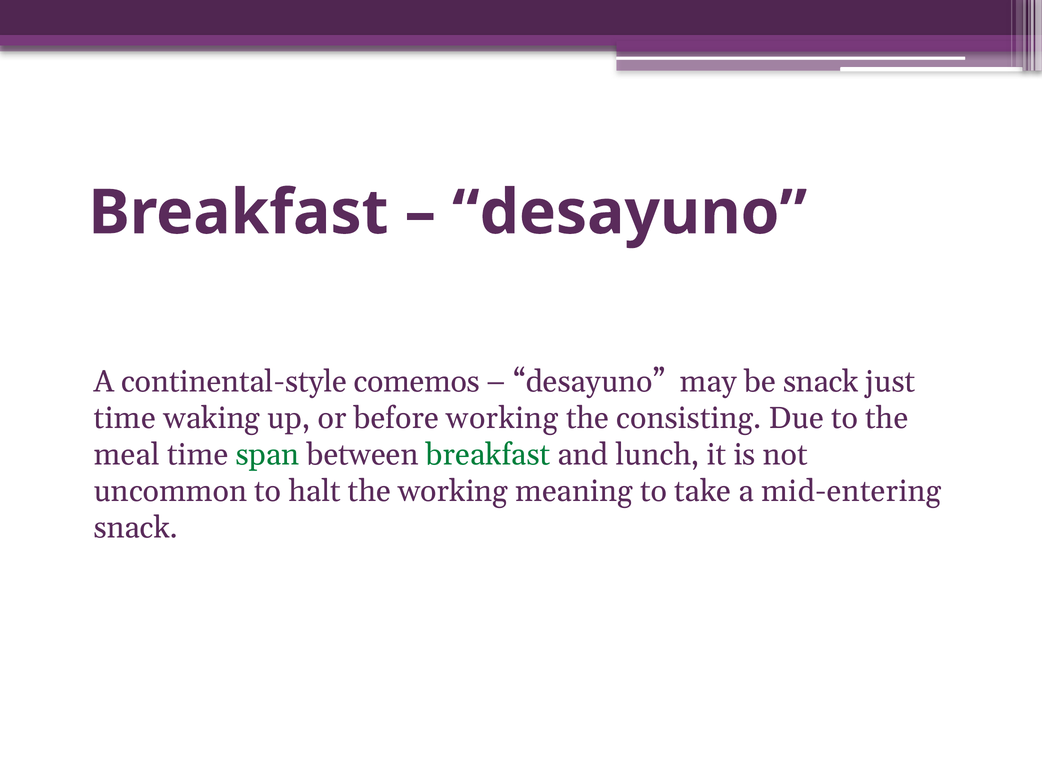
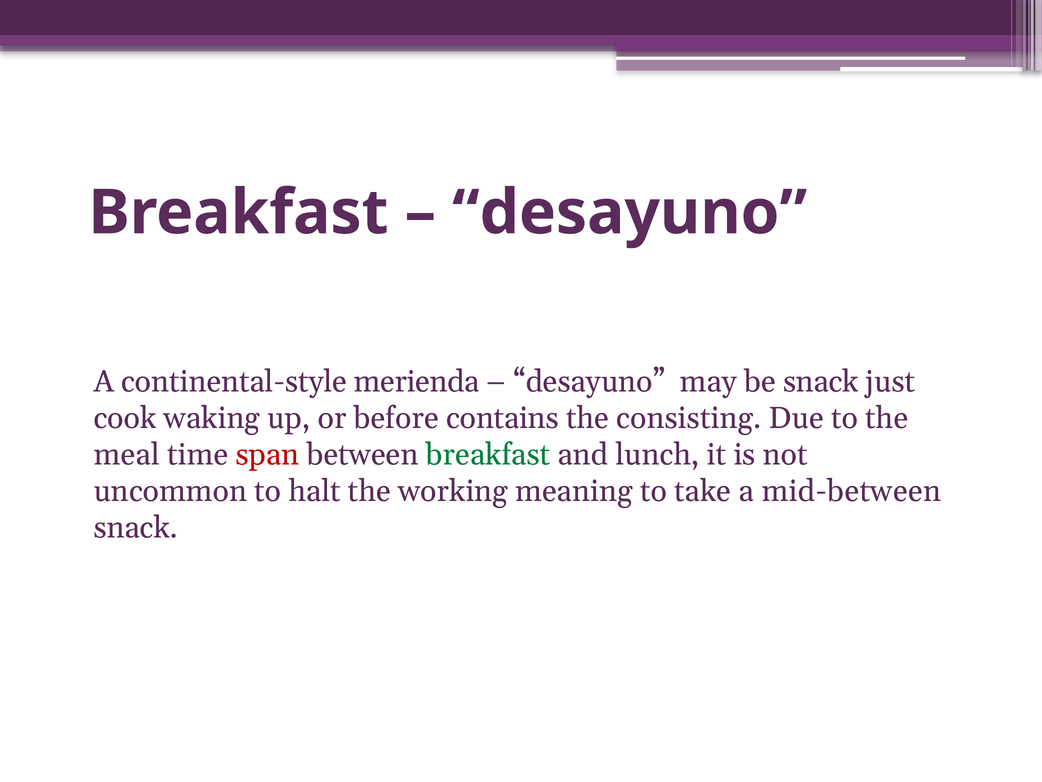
comemos: comemos -> merienda (417, 381)
time: time -> cook (125, 418)
before working: working -> contains (503, 418)
span colour: green -> red (267, 454)
mid-entering: mid-entering -> mid-between (851, 491)
